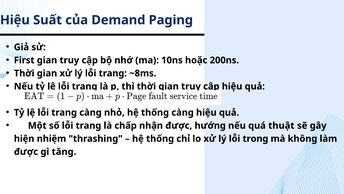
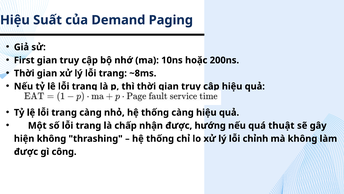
hiện nhiệm: nhiệm -> không (51, 138)
trong: trong -> chỉnh (255, 138)
tăng: tăng -> công (64, 151)
